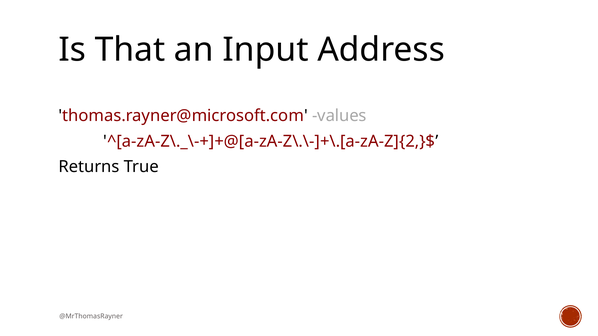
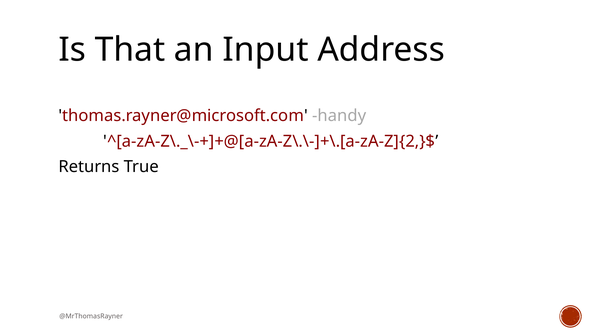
values: values -> handy (339, 116)
